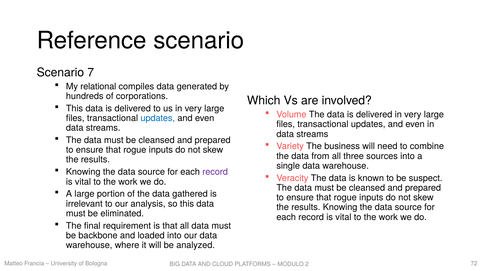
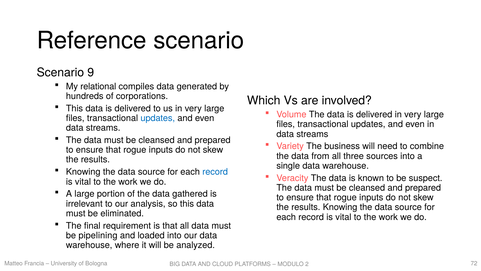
7: 7 -> 9 (91, 72)
record colour: purple -> blue (215, 172)
backbone: backbone -> pipelining (98, 235)
